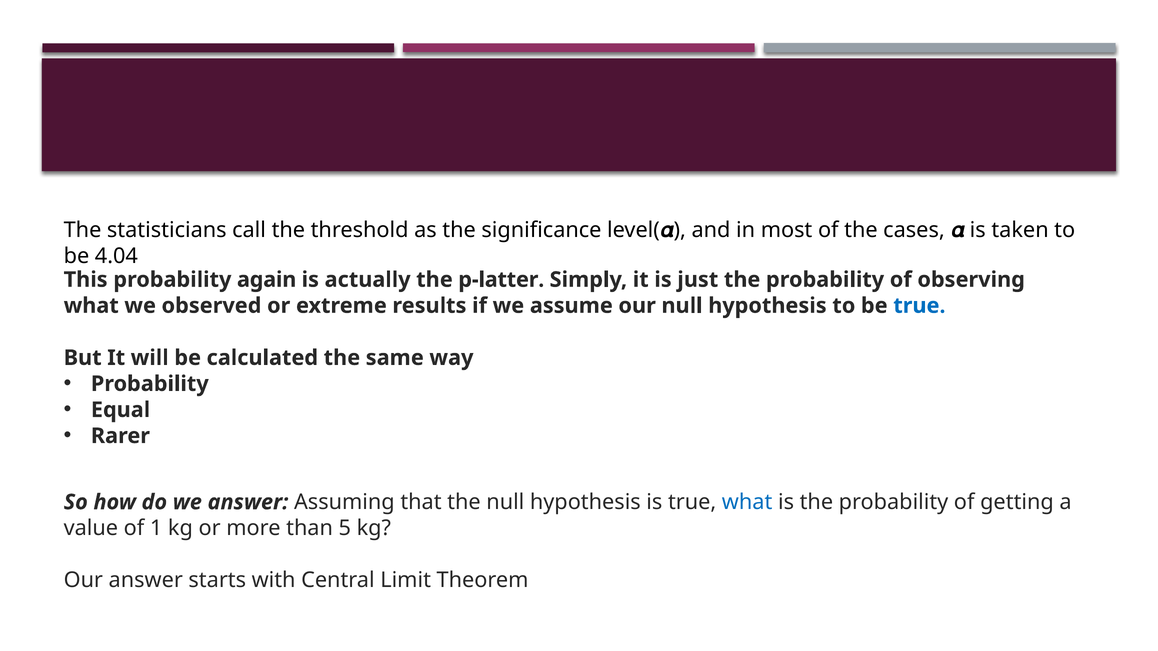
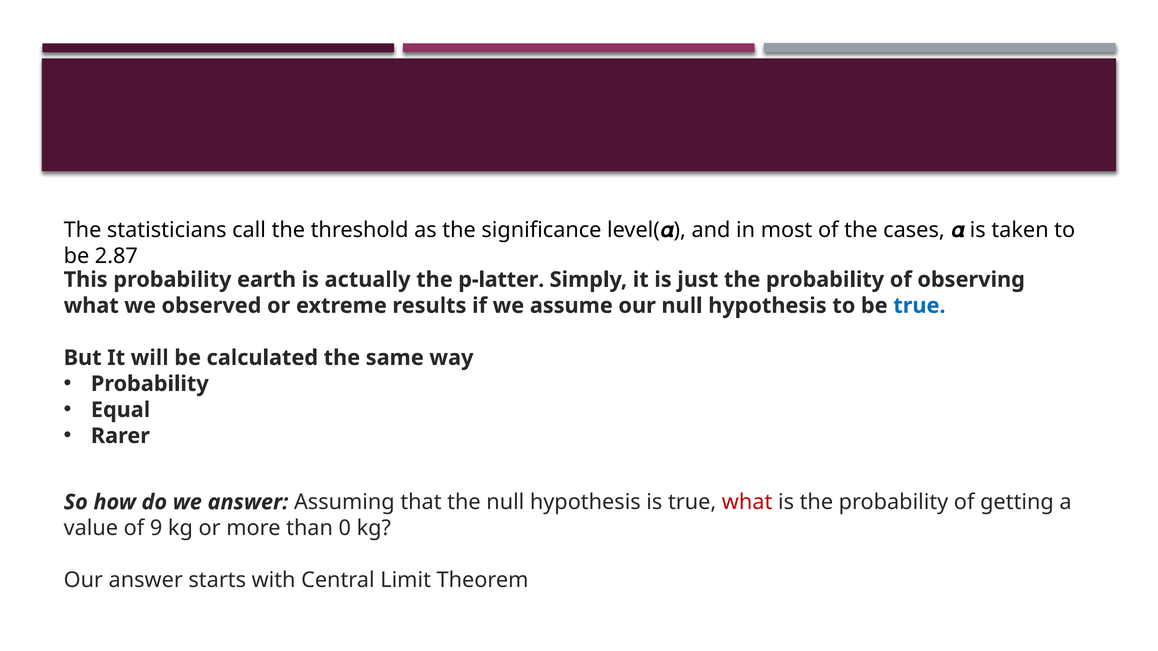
4.04: 4.04 -> 2.87 (116, 256)
again: again -> earth (267, 280)
what colour: blue -> red (747, 502)
1: 1 -> 9 (156, 528)
5: 5 -> 0 (345, 528)
